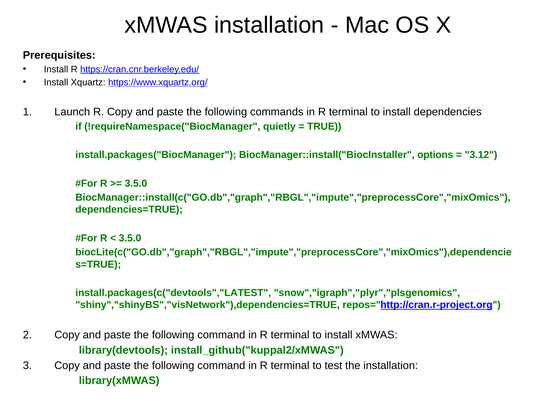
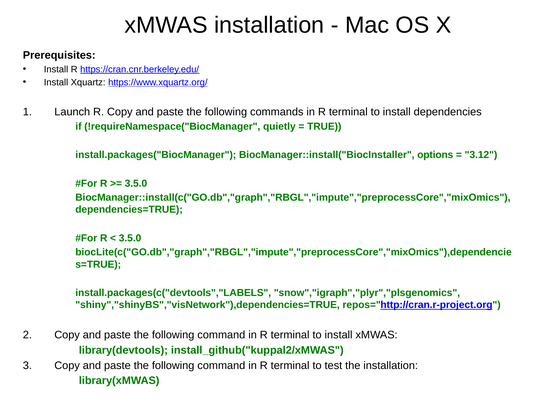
install.packages(c("devtools","LATEST: install.packages(c("devtools","LATEST -> install.packages(c("devtools","LABELS (173, 293)
